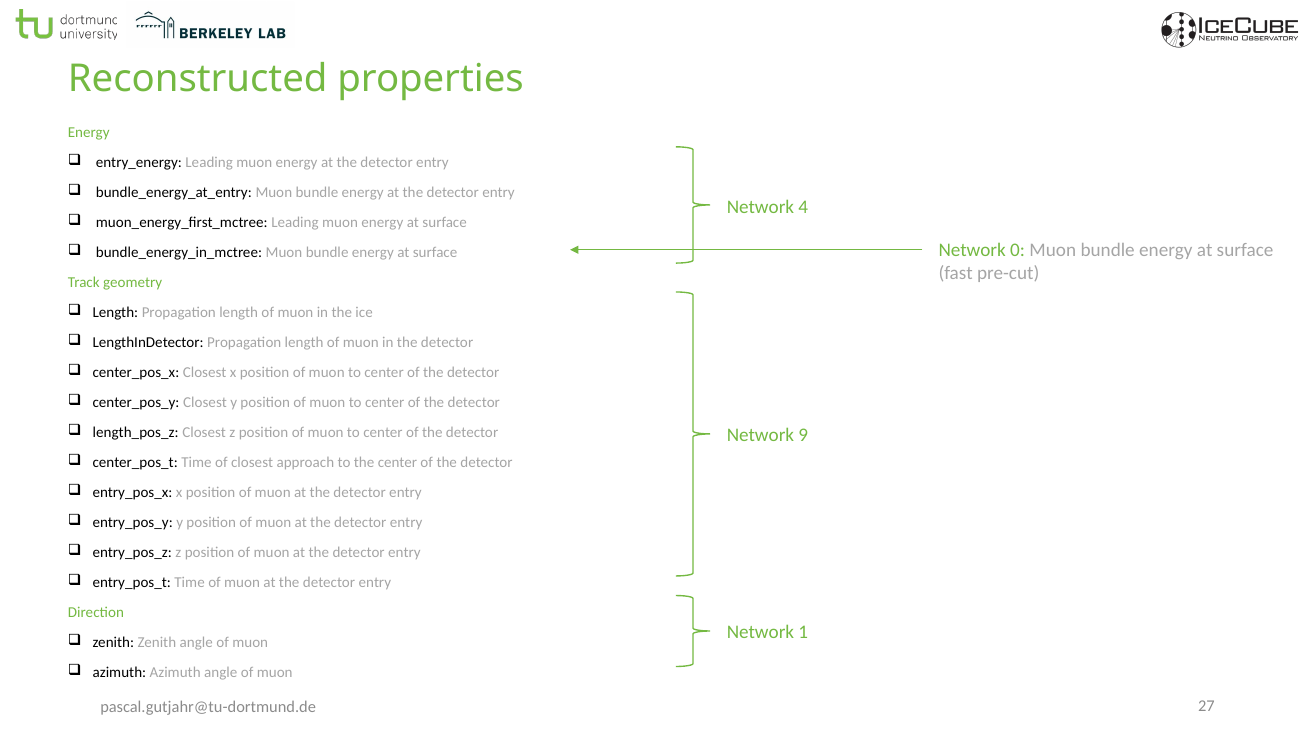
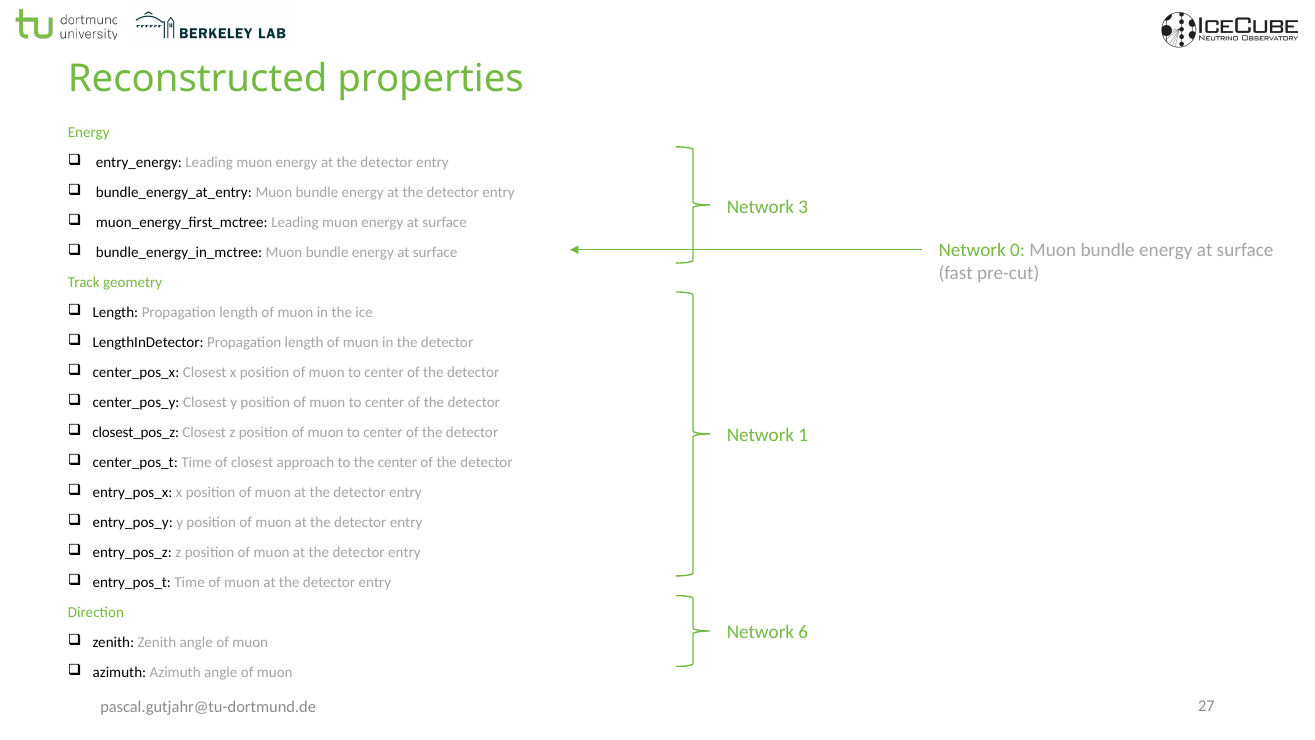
4: 4 -> 3 (803, 207)
length_pos_z: length_pos_z -> closest_pos_z (136, 432)
9: 9 -> 1 (803, 435)
1: 1 -> 6 (803, 632)
